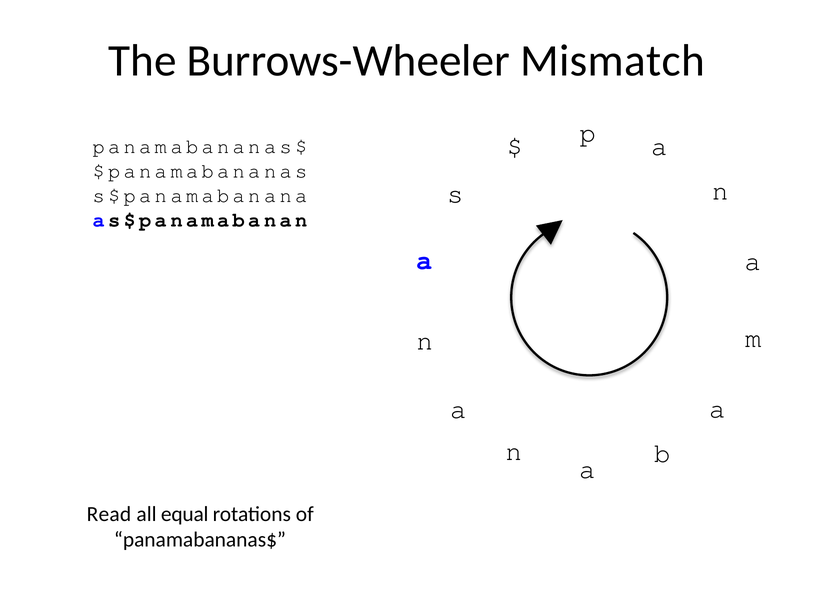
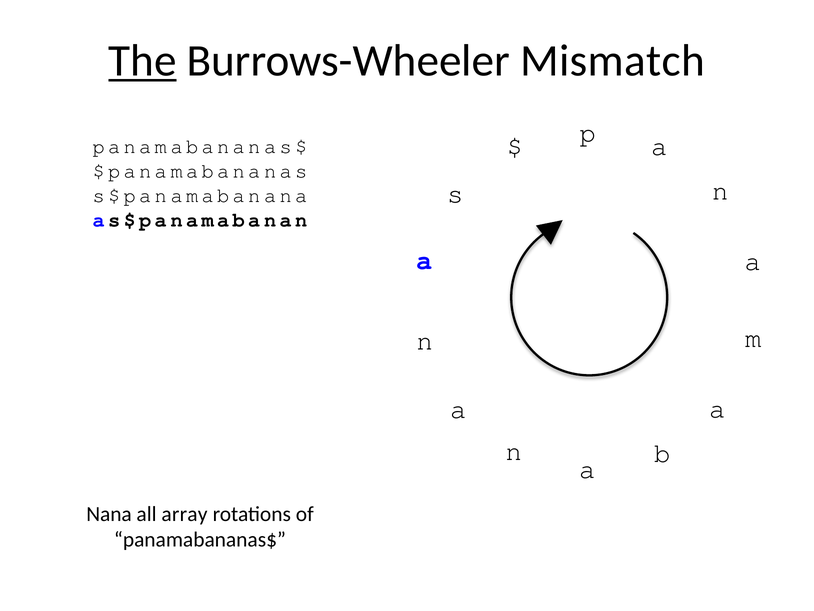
The underline: none -> present (142, 61)
Read: Read -> Nana (109, 514)
equal: equal -> array (185, 514)
